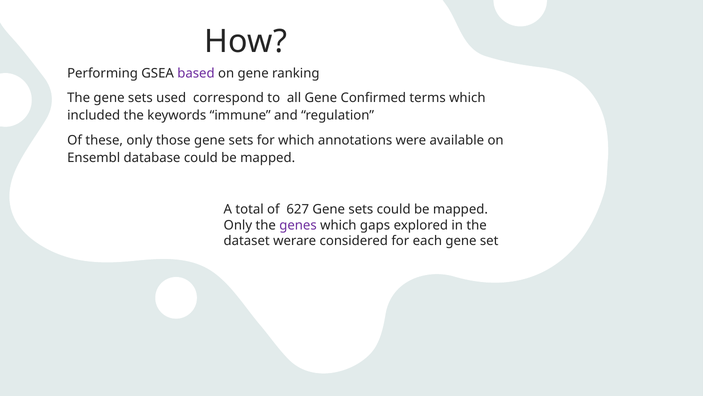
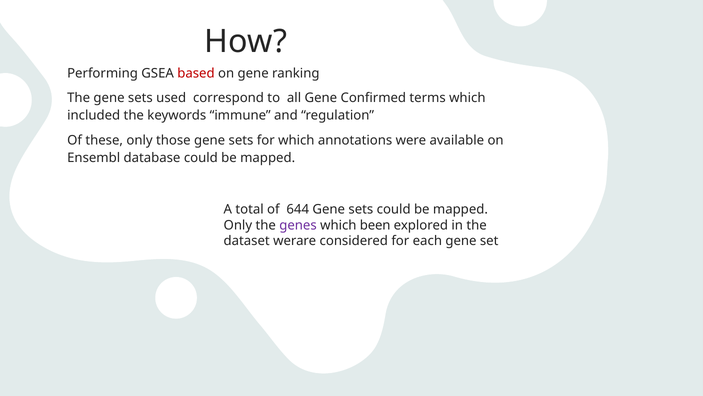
based colour: purple -> red (196, 73)
627: 627 -> 644 (298, 209)
gaps: gaps -> been (375, 225)
